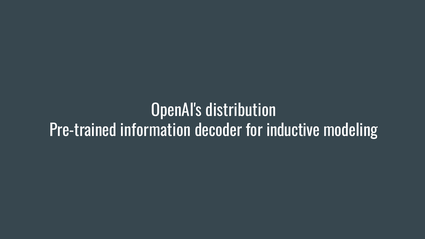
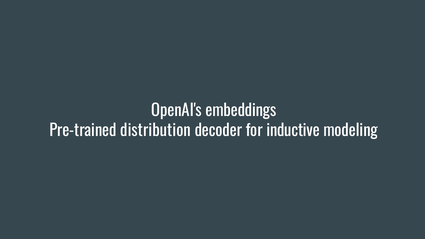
distribution: distribution -> embeddings (241, 111)
information: information -> distribution (156, 131)
